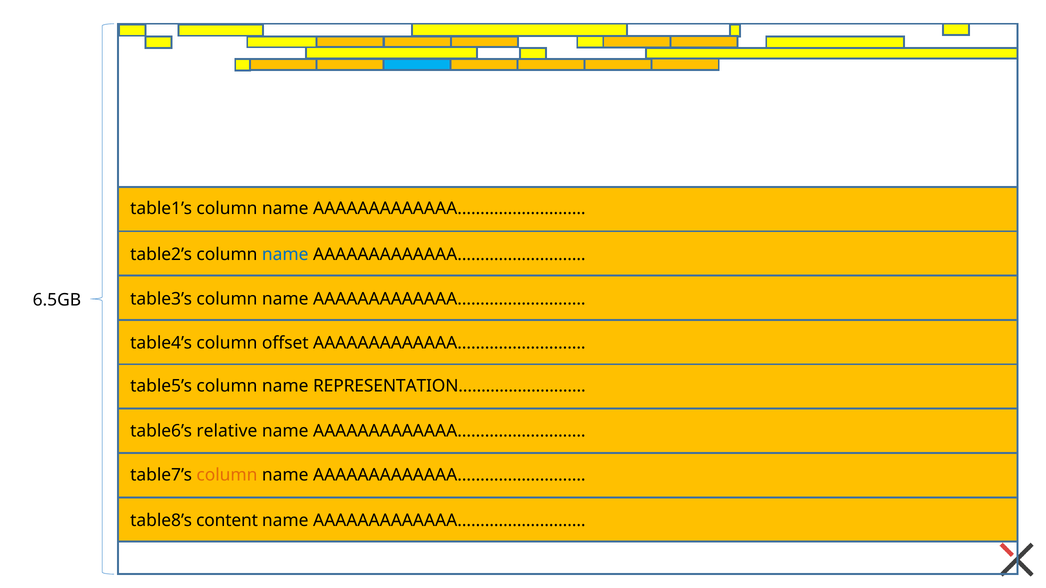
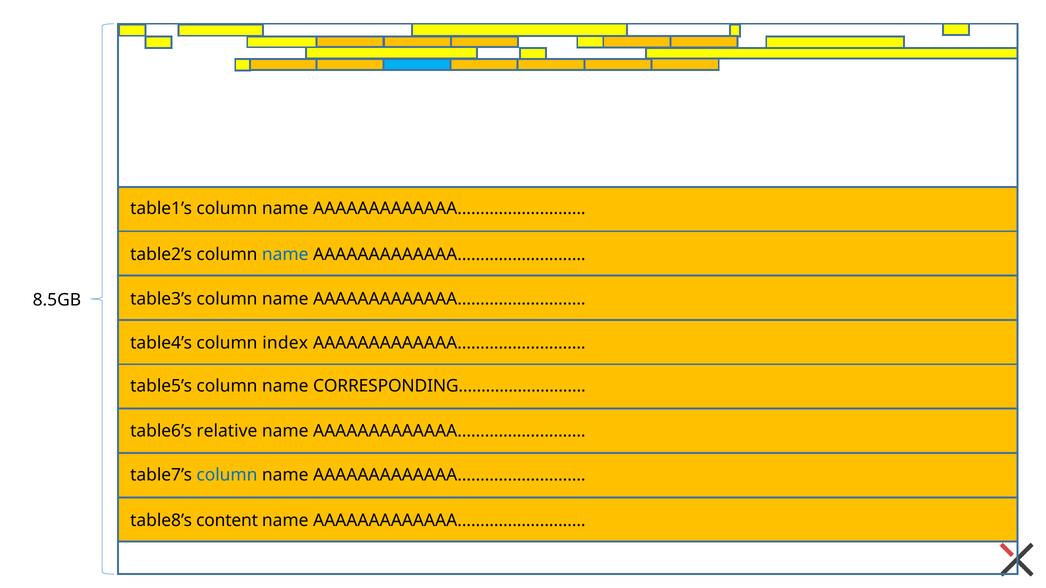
6.5GB: 6.5GB -> 8.5GB (57, 300)
offset: offset -> index (285, 343)
REPRESENTATION………………………: REPRESENTATION……………………… -> CORRESPONDING……………………… (449, 386)
column colour: orange -> blue (227, 475)
